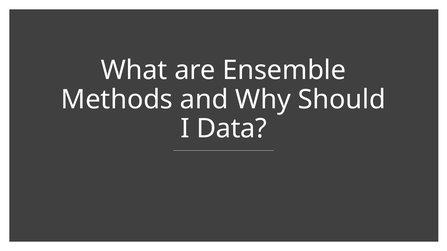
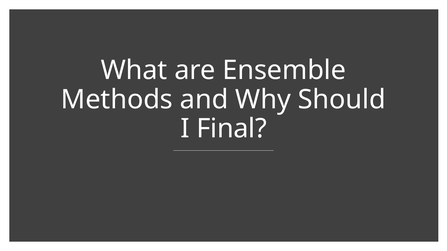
Data: Data -> Final (232, 129)
